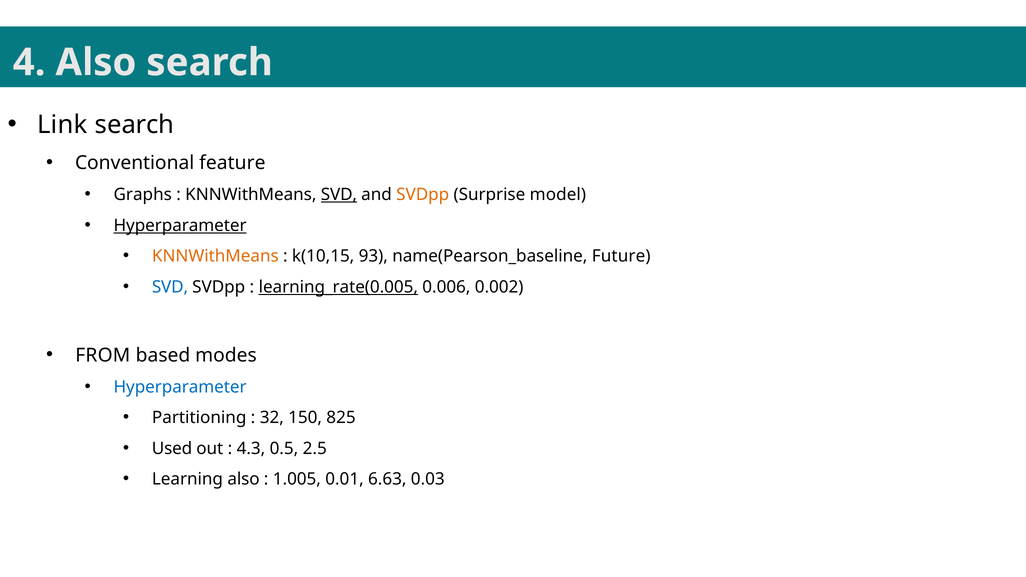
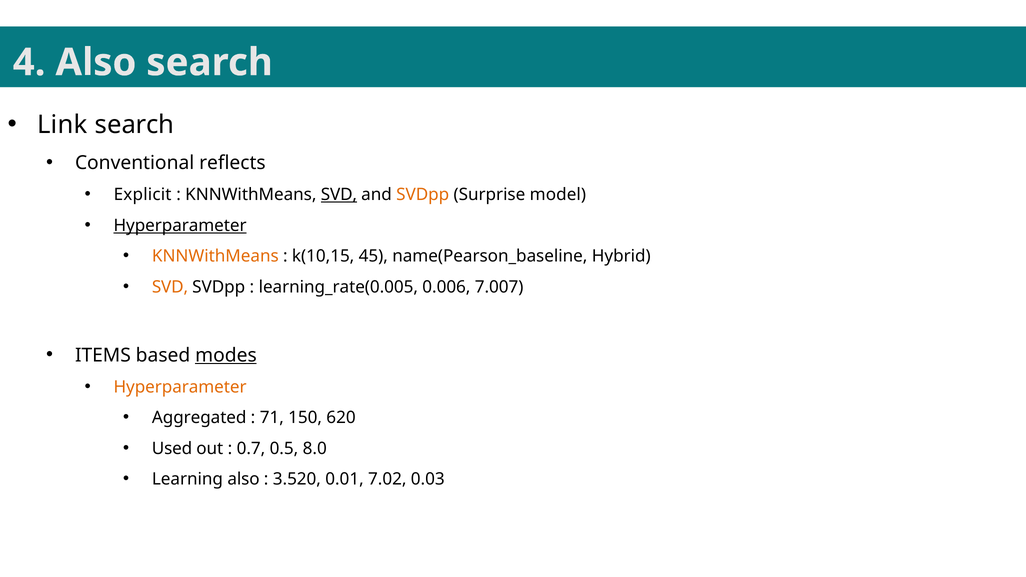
feature: feature -> reflects (232, 163)
Graphs: Graphs -> Explicit (143, 195)
93: 93 -> 45 (373, 256)
Future: Future -> Hybrid (621, 256)
SVD colour: blue -> orange (170, 287)
learning_rate(0.005 underline: present -> none (338, 287)
0.002: 0.002 -> 7.007 (499, 287)
FROM: FROM -> ITEMS (103, 355)
modes underline: none -> present (226, 355)
Hyperparameter colour: blue -> orange (180, 387)
Partitioning: Partitioning -> Aggregated (199, 418)
32: 32 -> 71 (272, 418)
825: 825 -> 620 (341, 418)
4.3: 4.3 -> 0.7 (251, 449)
2.5: 2.5 -> 8.0 (315, 449)
1.005: 1.005 -> 3.520 (297, 479)
6.63: 6.63 -> 7.02 (387, 479)
